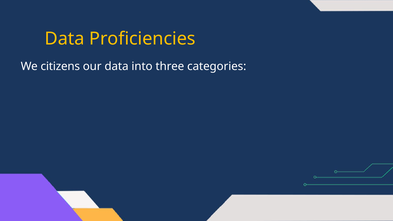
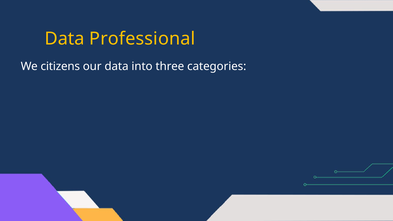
Proficiencies: Proficiencies -> Professional (142, 39)
